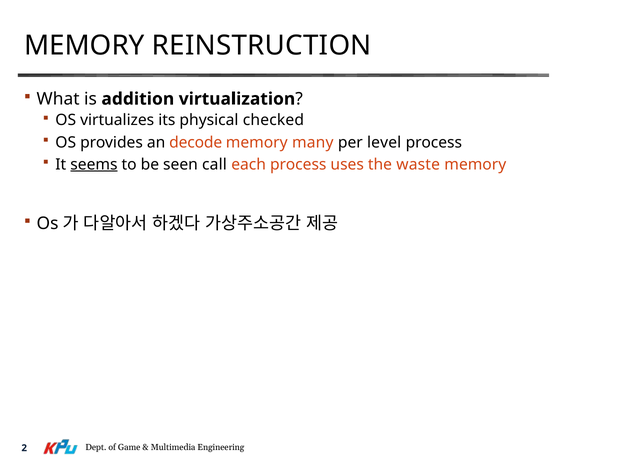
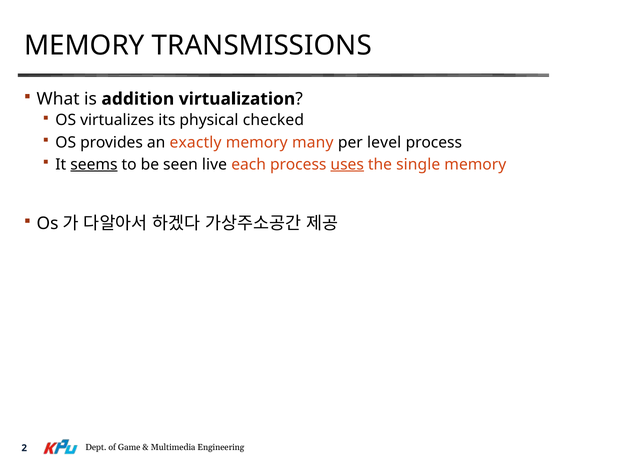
REINSTRUCTION: REINSTRUCTION -> TRANSMISSIONS (262, 46)
decode: decode -> exactly (196, 142)
call: call -> live (214, 164)
uses underline: none -> present (347, 164)
waste: waste -> single (418, 164)
